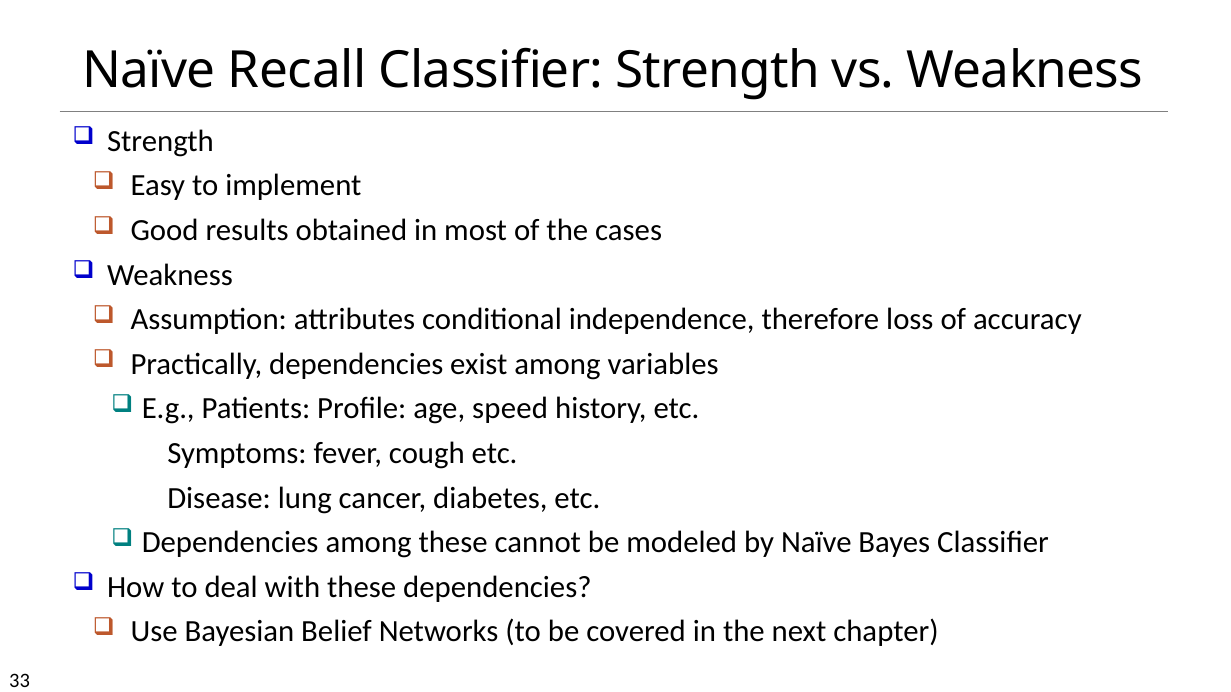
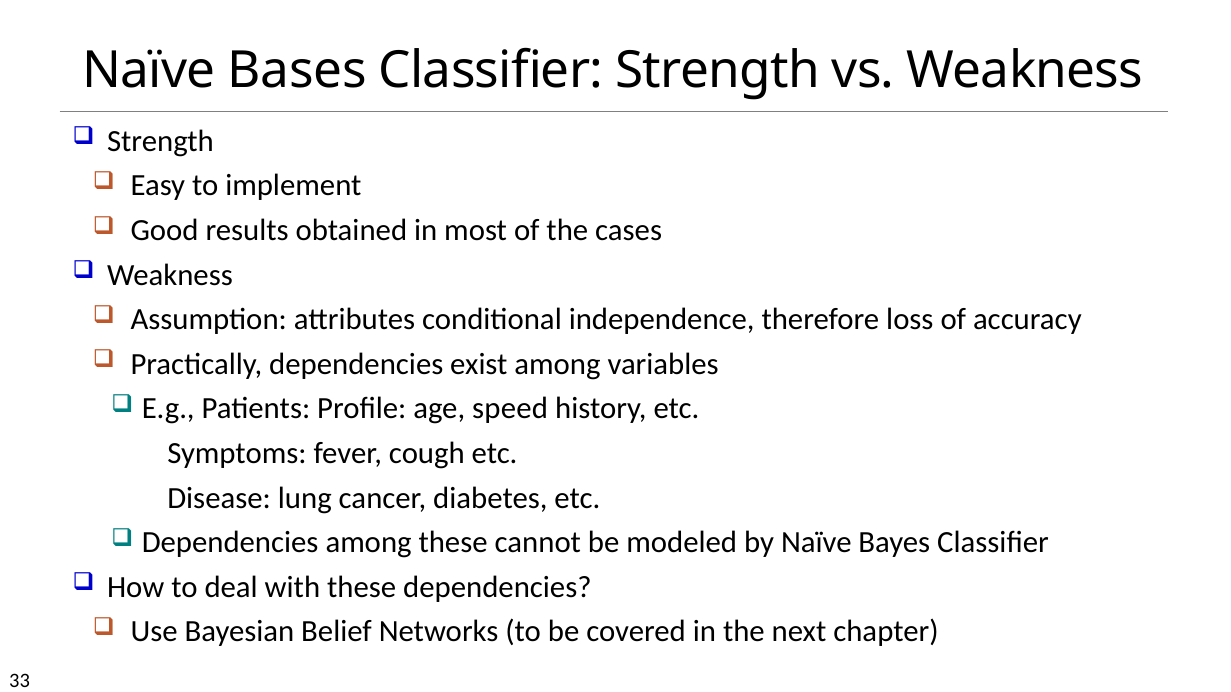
Recall: Recall -> Bases (297, 71)
